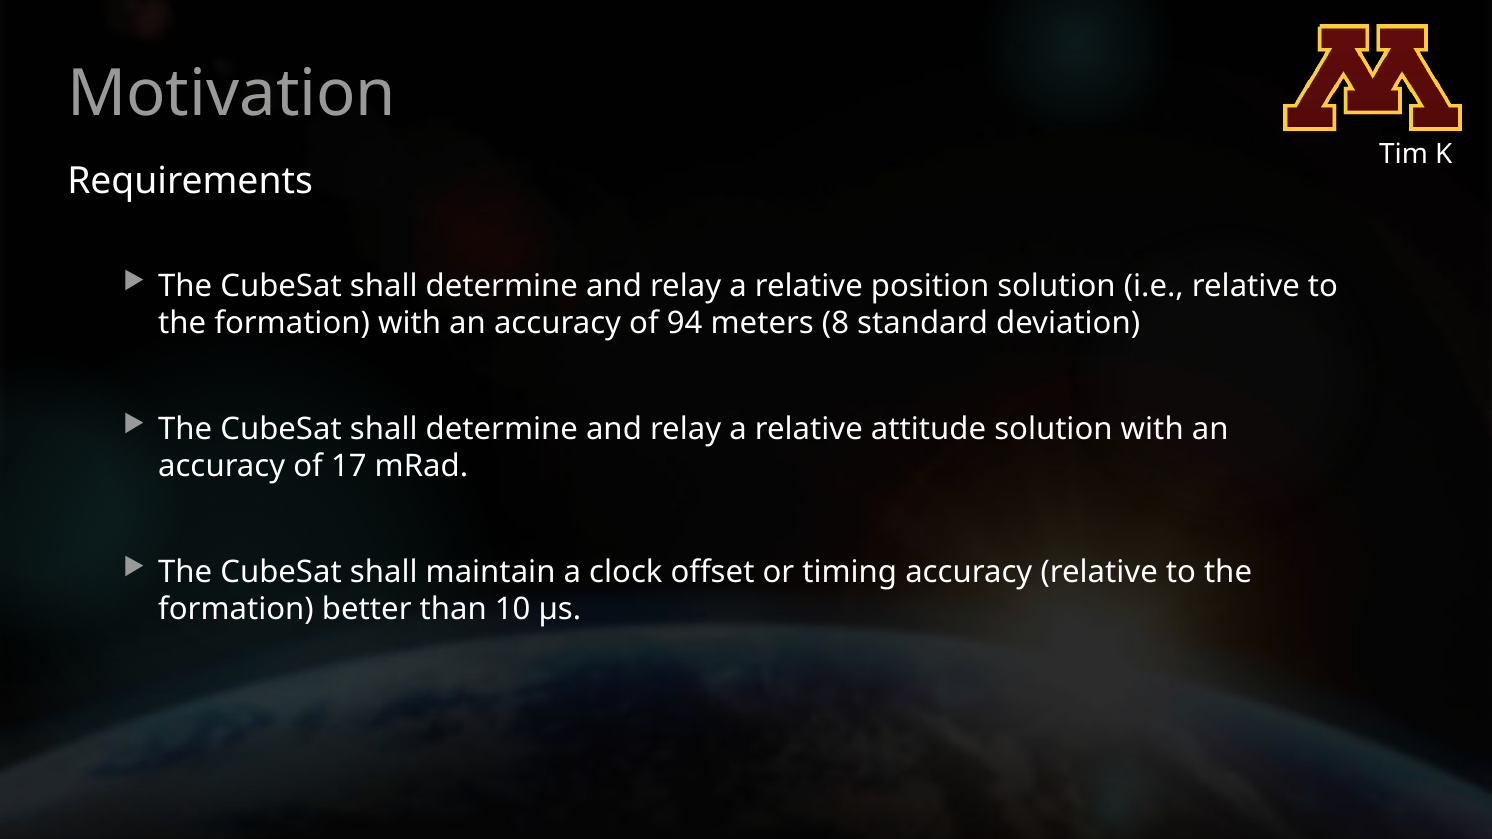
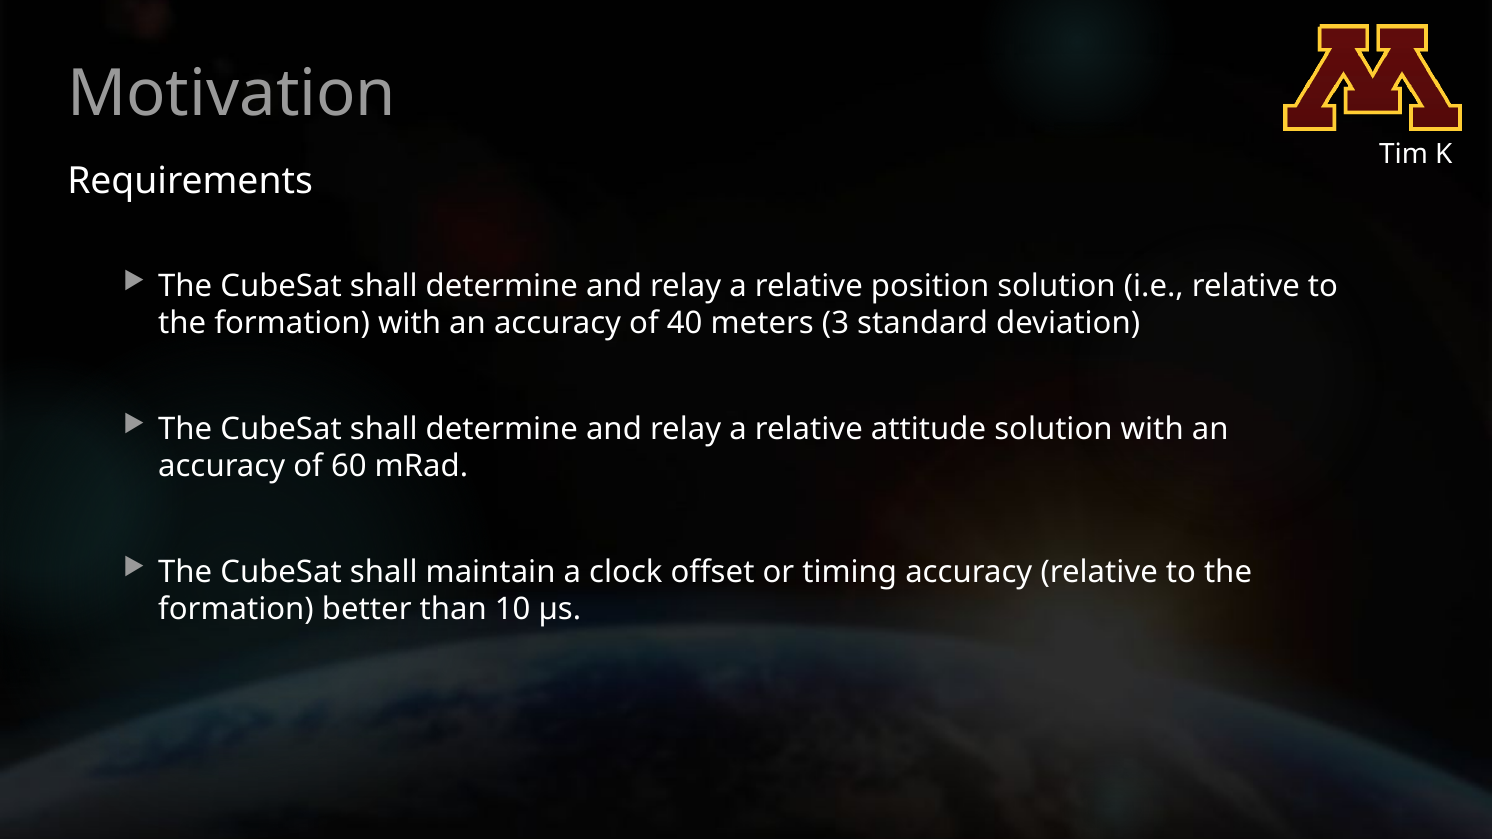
94: 94 -> 40 (685, 323)
8: 8 -> 3 (835, 323)
17: 17 -> 60 (349, 466)
